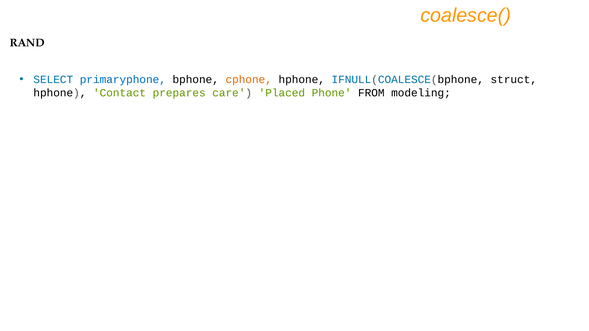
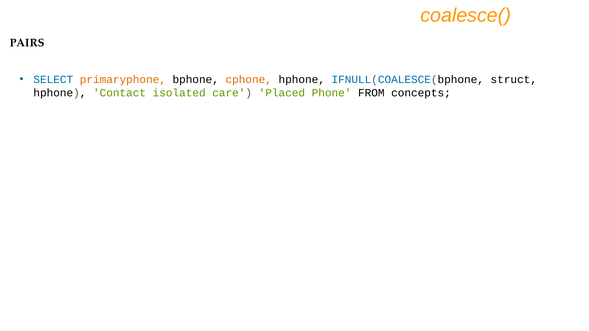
RAND: RAND -> PAIRS (27, 43)
primaryphone colour: blue -> orange (123, 80)
prepares: prepares -> isolated (179, 93)
modeling: modeling -> concepts (421, 93)
